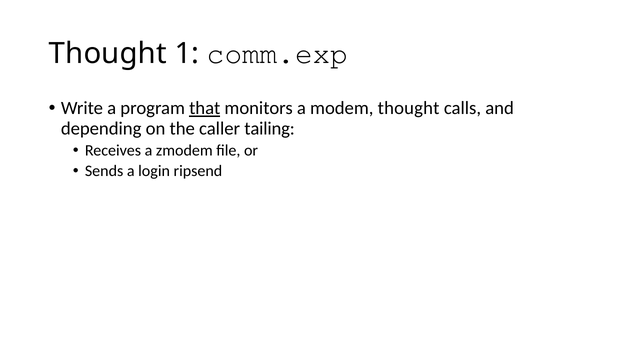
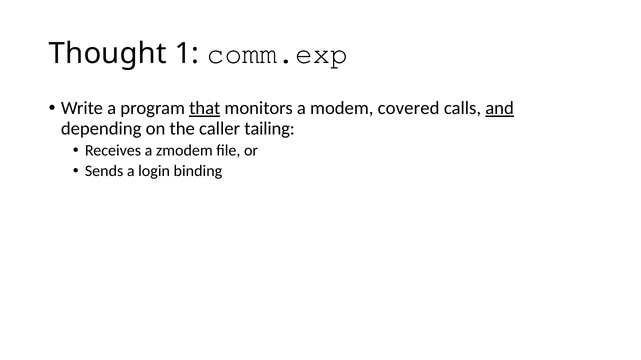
modem thought: thought -> covered (409, 108)
and underline: none -> present (500, 108)
ripsend: ripsend -> binding (198, 171)
